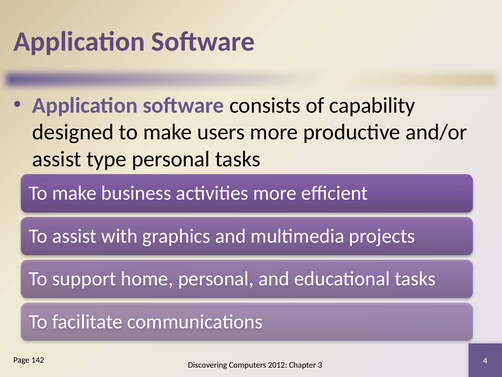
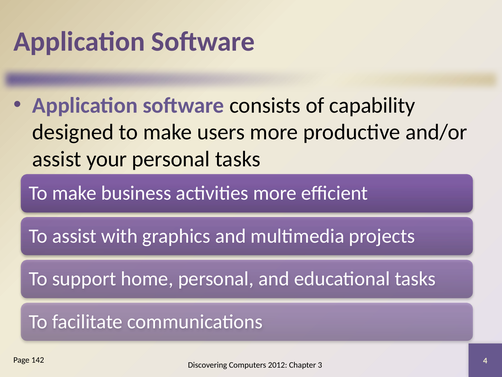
type: type -> your (107, 159)
